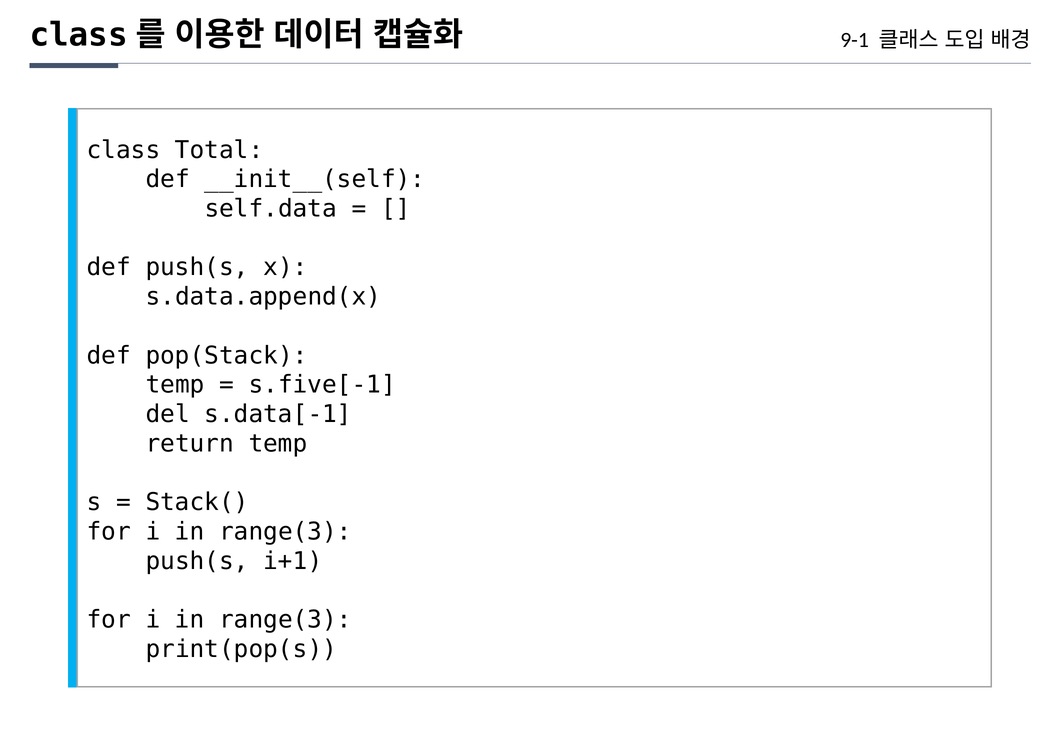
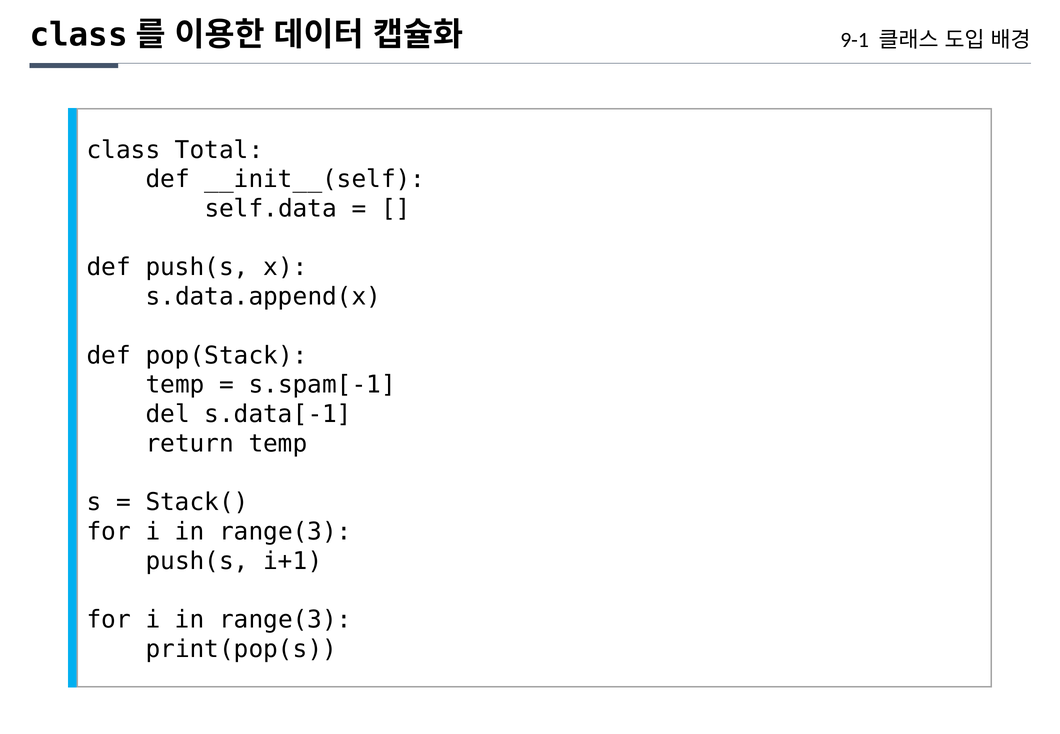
s.five[-1: s.five[-1 -> s.spam[-1 (322, 385)
